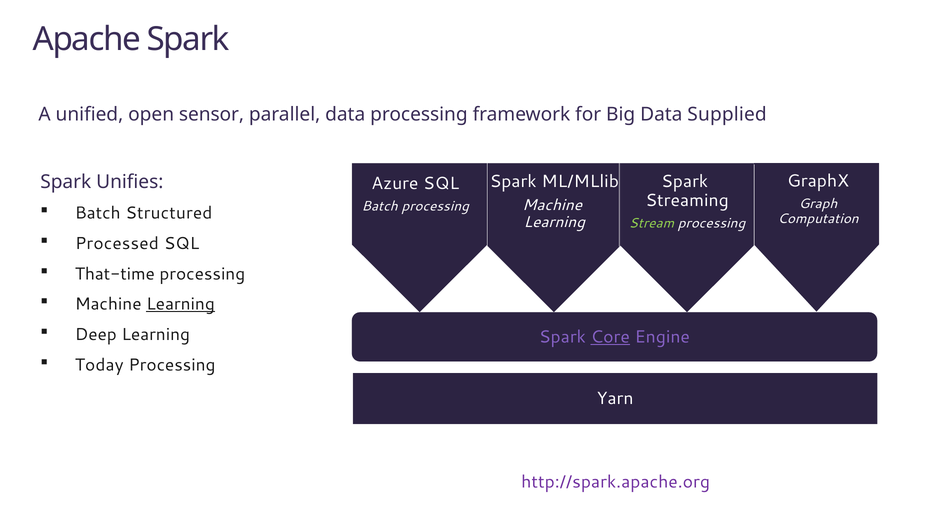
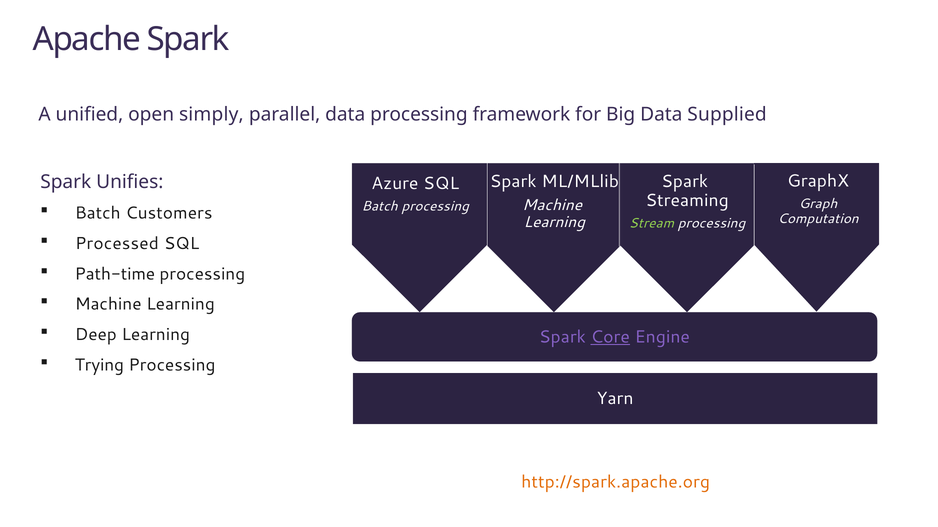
sensor: sensor -> simply (211, 115)
Batch Structured: Structured -> Customers (169, 213)
That-time: That-time -> Path-time (115, 274)
Learning underline: present -> none (181, 305)
Today: Today -> Trying (99, 365)
http://spark.apache.org colour: purple -> orange (616, 482)
